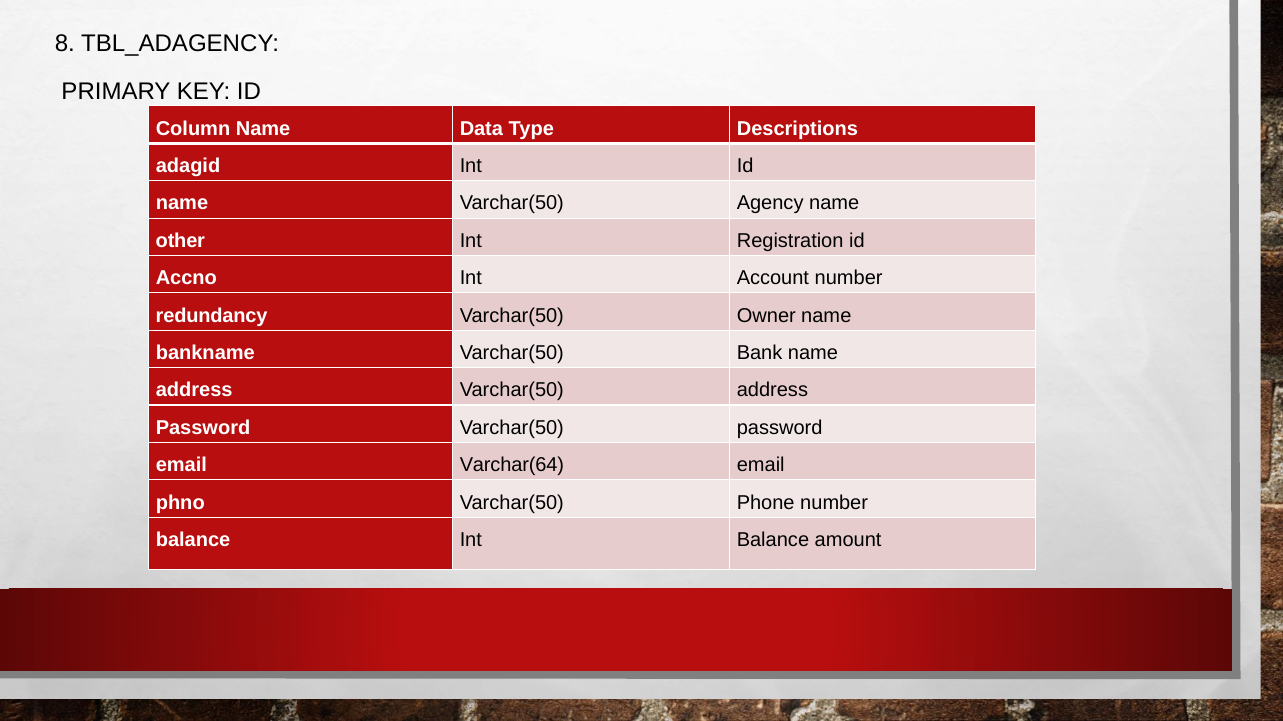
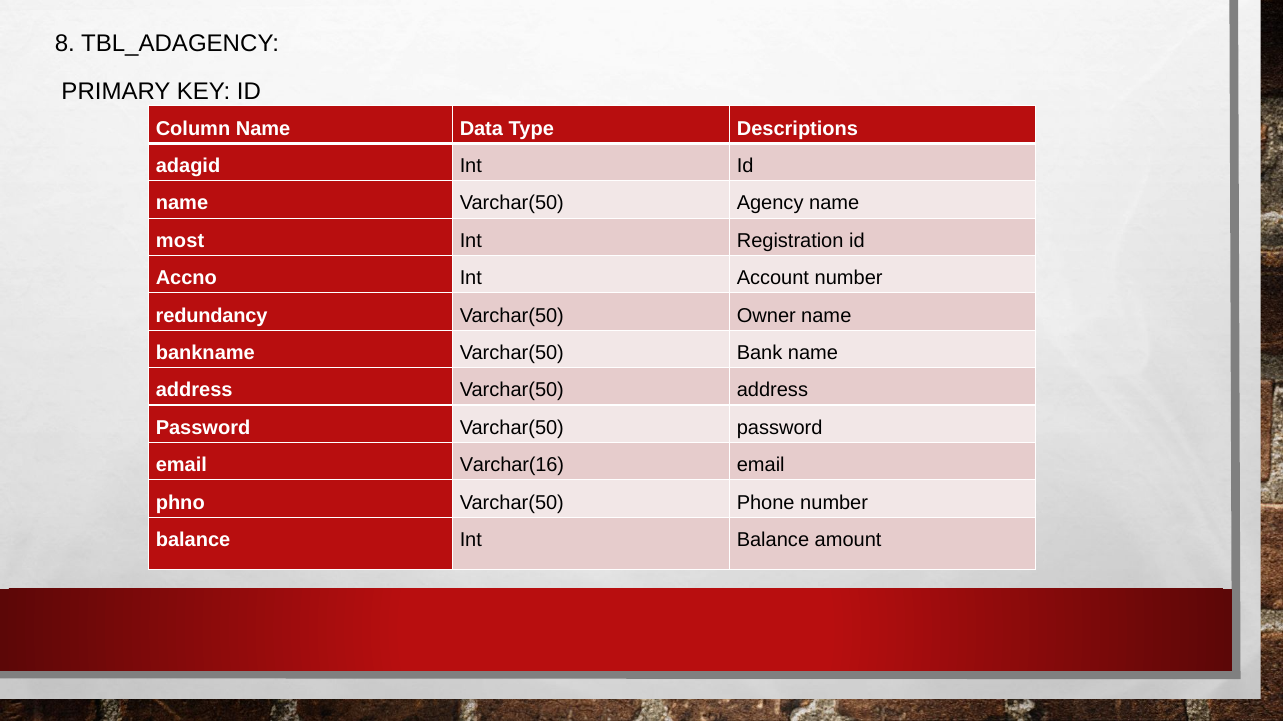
other: other -> most (180, 241)
Varchar(64: Varchar(64 -> Varchar(16 (512, 465)
